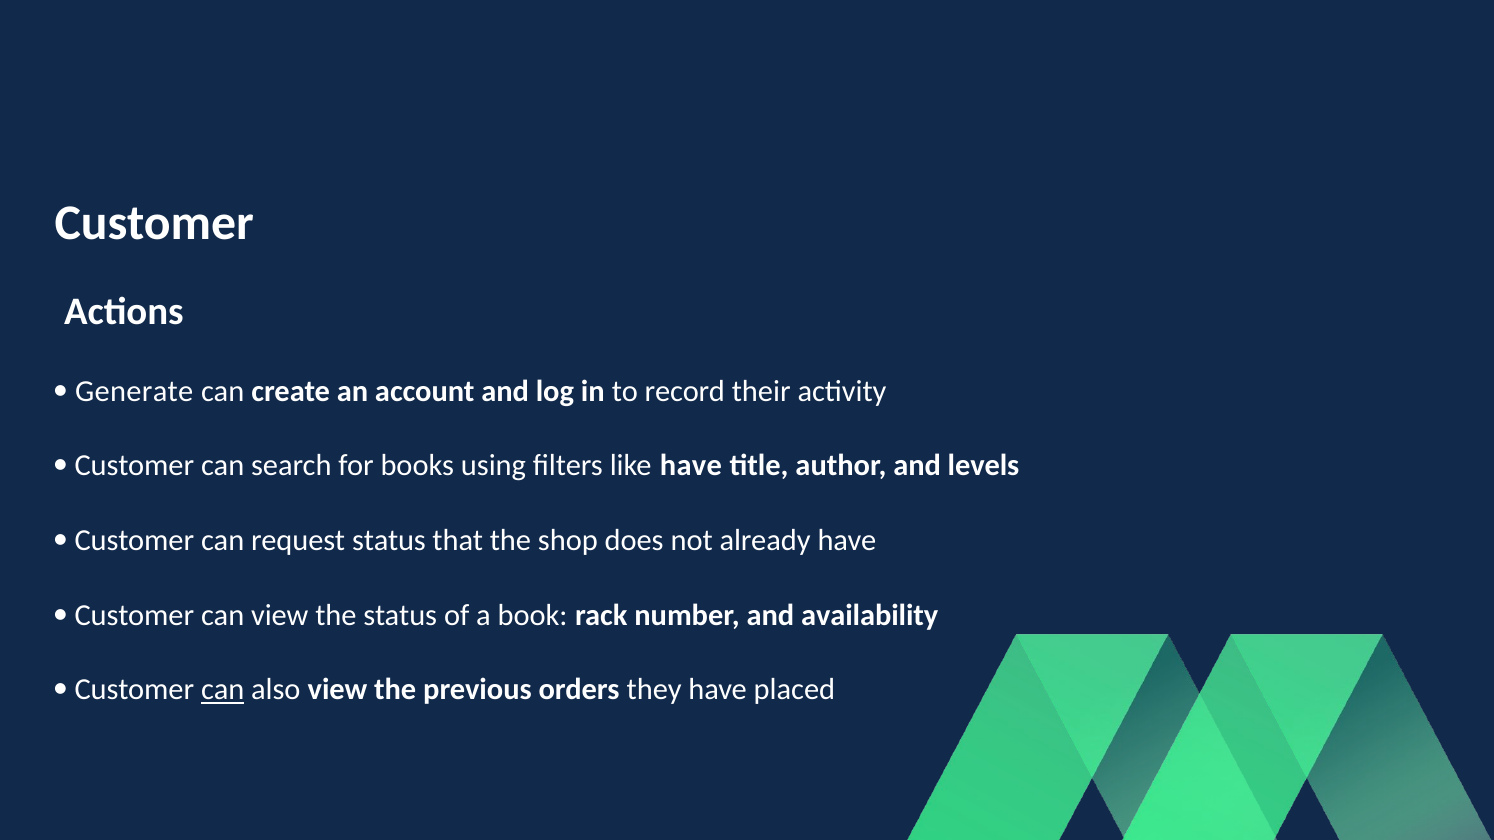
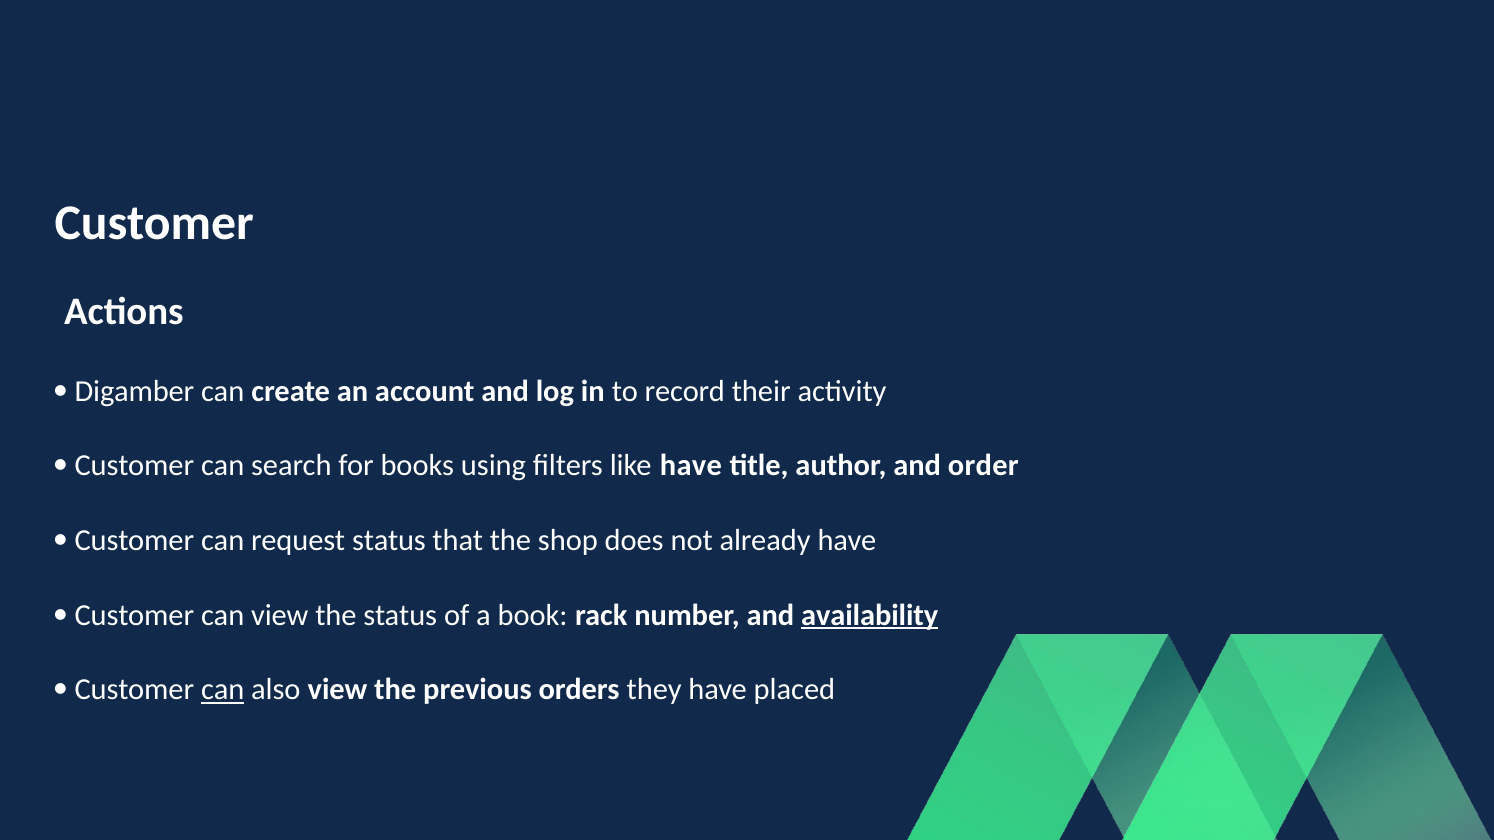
Generate: Generate -> Digamber (134, 391)
levels: levels -> order (983, 466)
availability underline: none -> present (870, 615)
